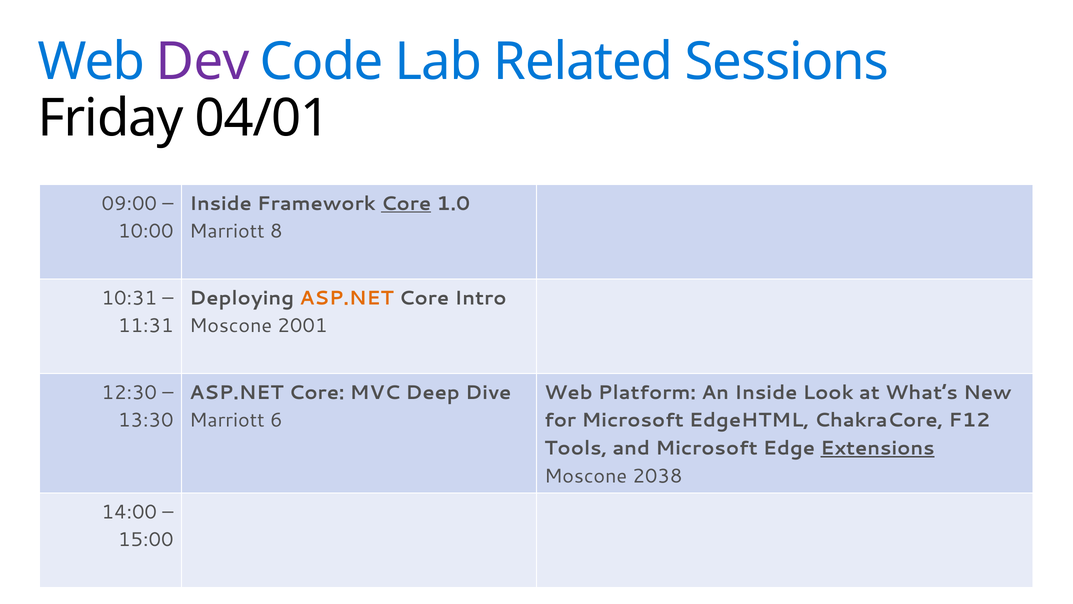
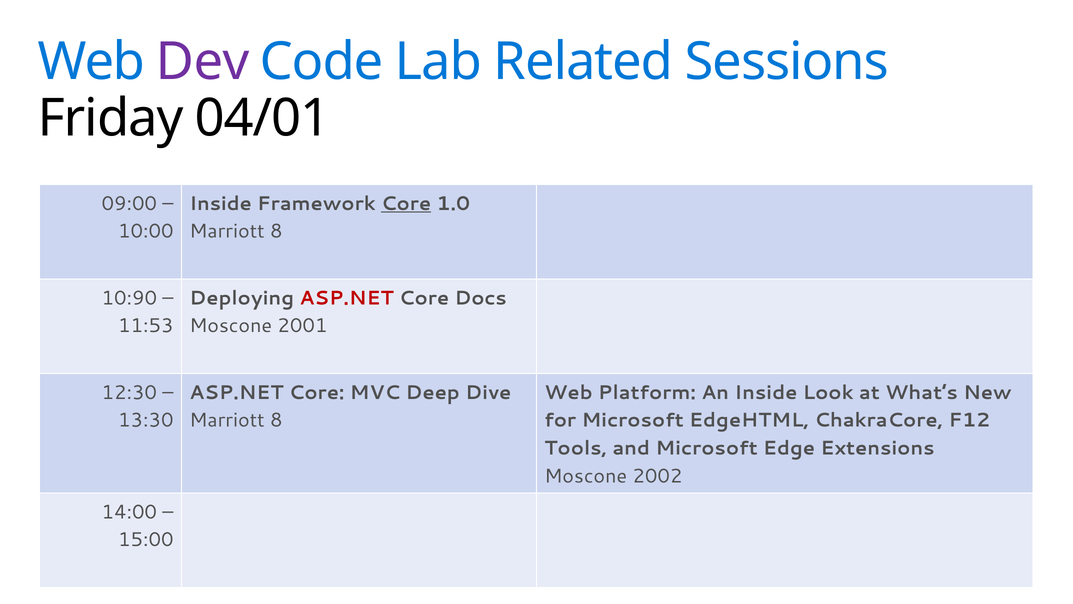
10:31: 10:31 -> 10:90 (129, 298)
ASP.NET colour: orange -> red (347, 298)
Intro: Intro -> Docs (481, 298)
11:31: 11:31 -> 11:53 (146, 326)
6: 6 -> 8 (276, 420)
Extensions underline: present -> none (877, 448)
2038: 2038 -> 2002 (657, 476)
